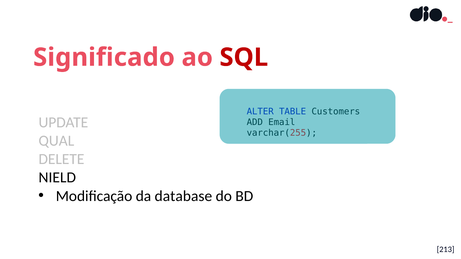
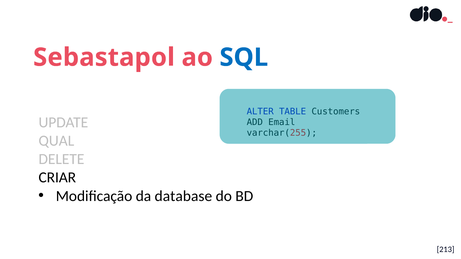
Significado: Significado -> Sebastapol (104, 57)
SQL colour: red -> blue (244, 57)
NIELD: NIELD -> CRIAR (57, 178)
